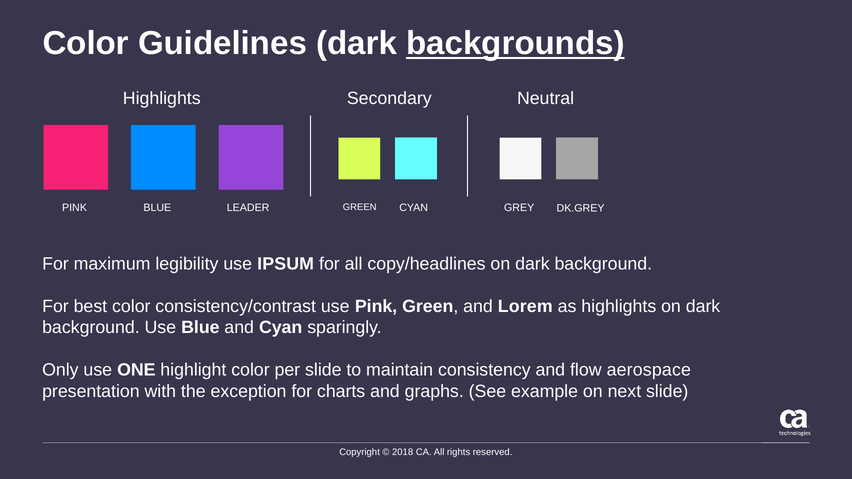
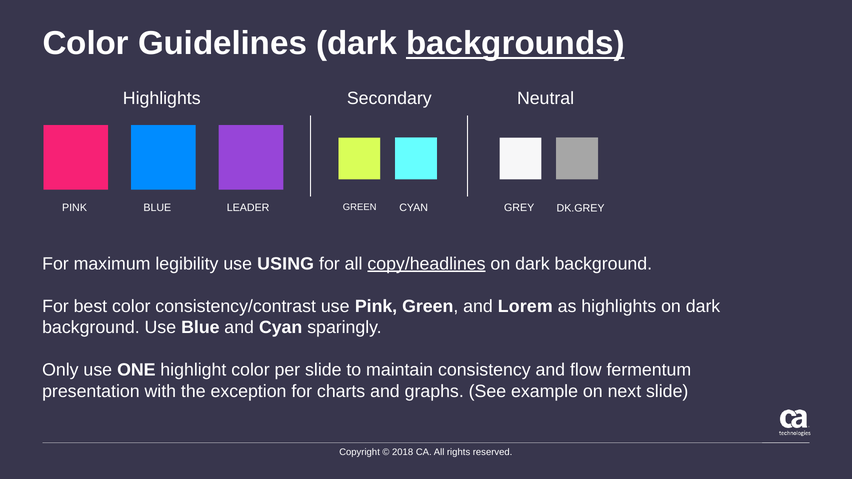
IPSUM: IPSUM -> USING (286, 264)
copy/headlines underline: none -> present (427, 264)
aerospace: aerospace -> fermentum (649, 370)
